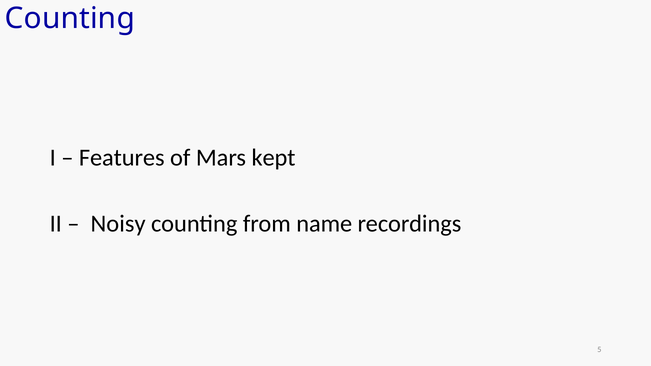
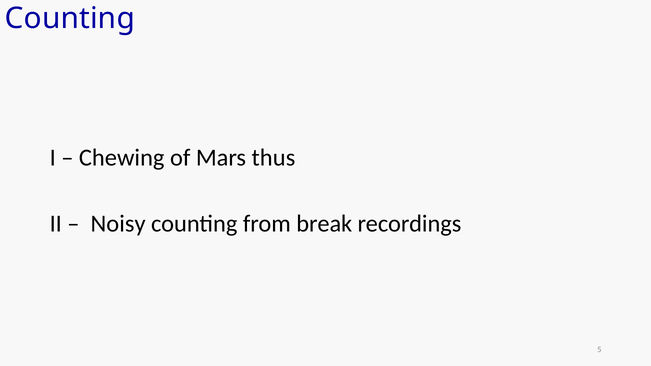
Features: Features -> Chewing (122, 158)
kept: kept -> thus (273, 158)
name: name -> break (324, 224)
